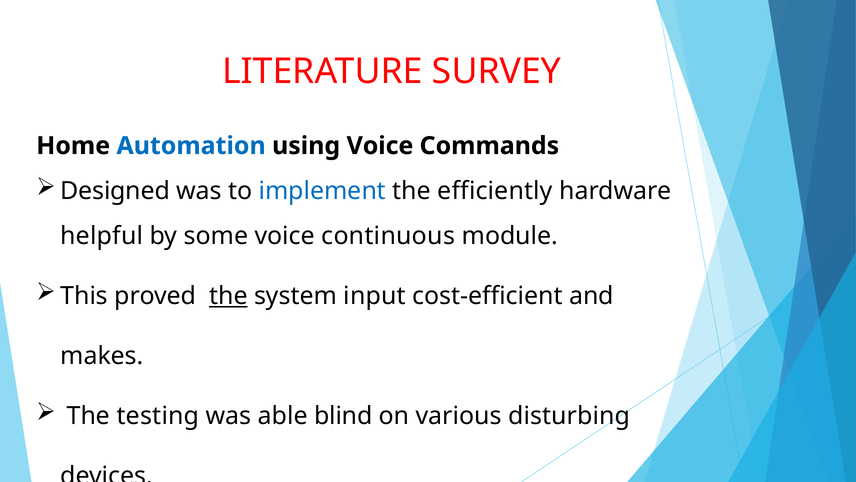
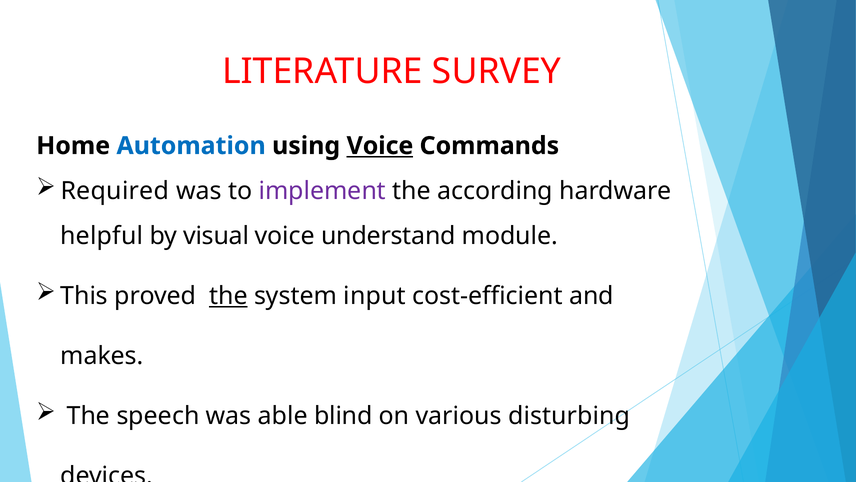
Voice underline: none -> present (380, 146)
Designed: Designed -> Required (115, 191)
implement colour: blue -> purple (322, 191)
efficiently: efficiently -> according (495, 191)
some: some -> visual (216, 236)
continuous: continuous -> understand (388, 236)
testing: testing -> speech (158, 415)
